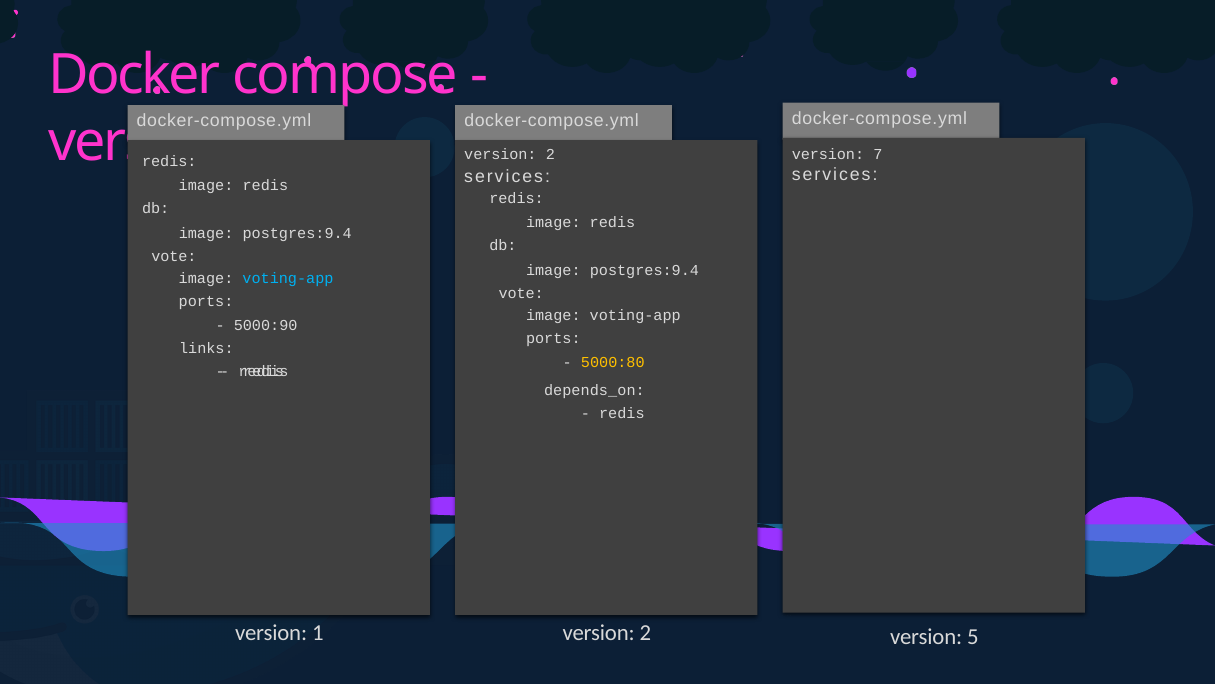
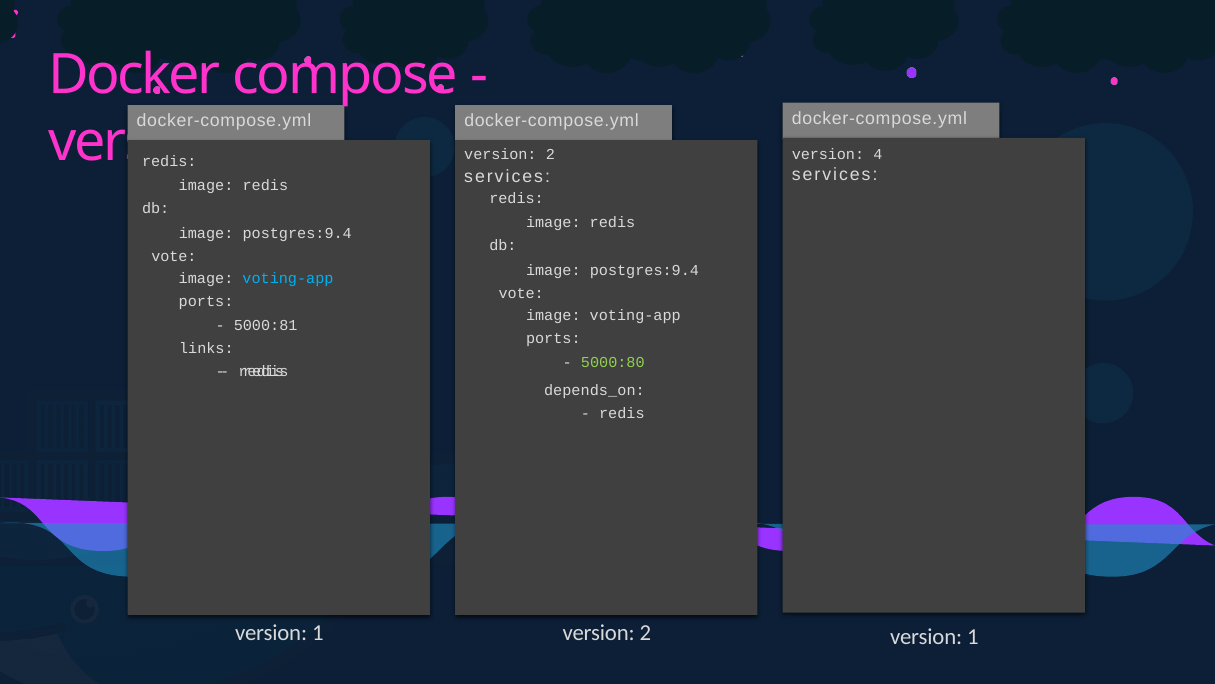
7: 7 -> 4 (878, 155)
5000:90: 5000:90 -> 5000:81 (266, 325)
5000:80 colour: yellow -> light green (613, 362)
5: 5 -> 1 (973, 636)
